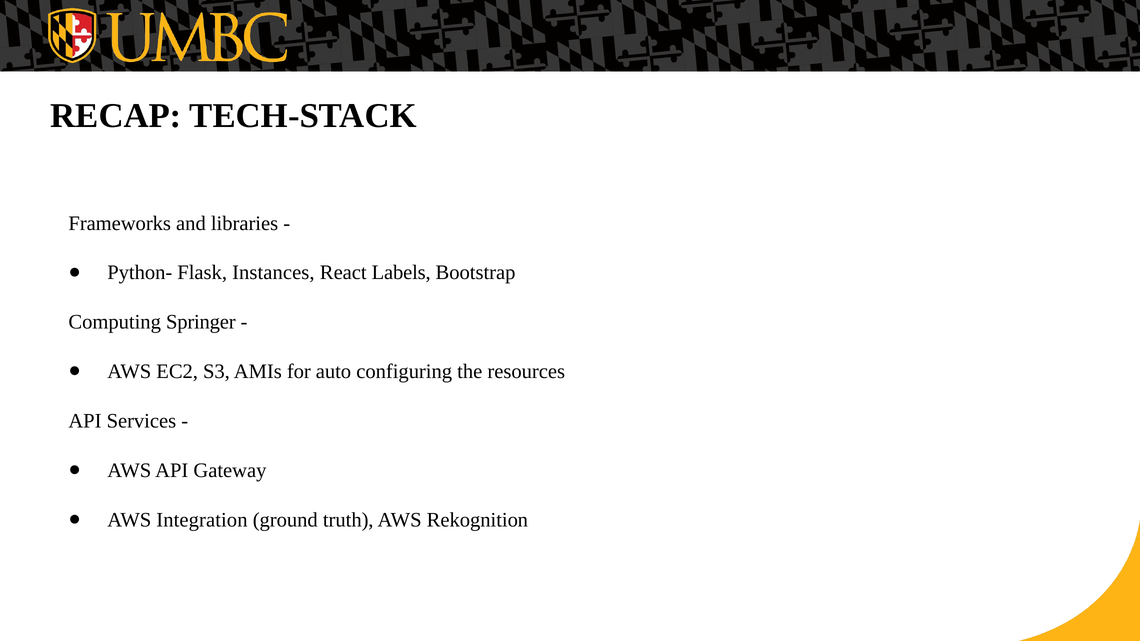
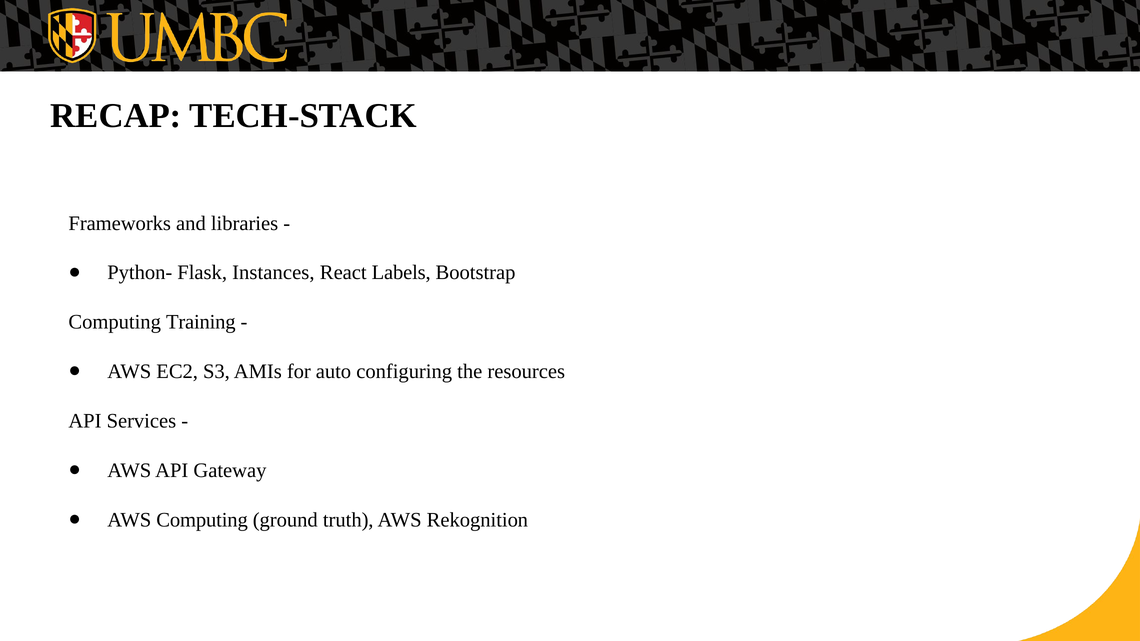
Springer: Springer -> Training (201, 322)
AWS Integration: Integration -> Computing (202, 520)
